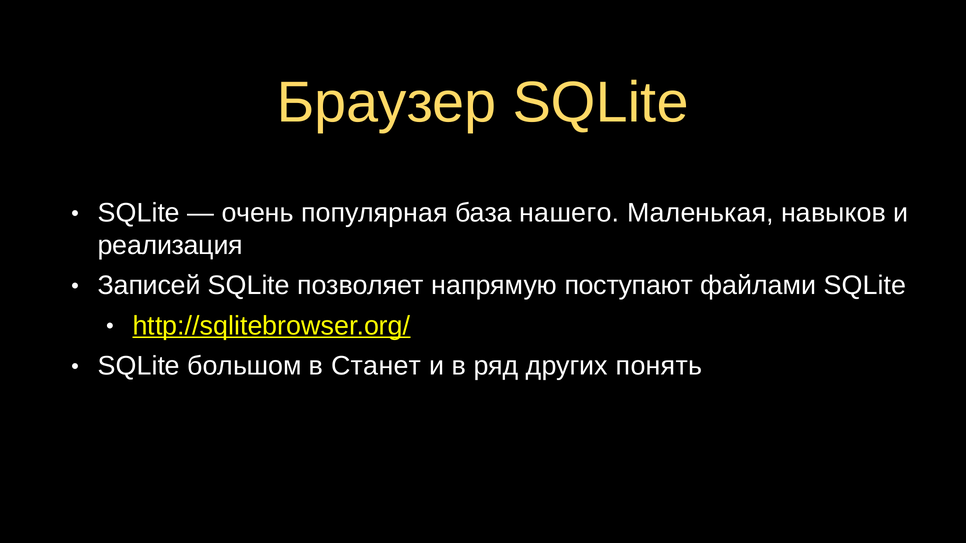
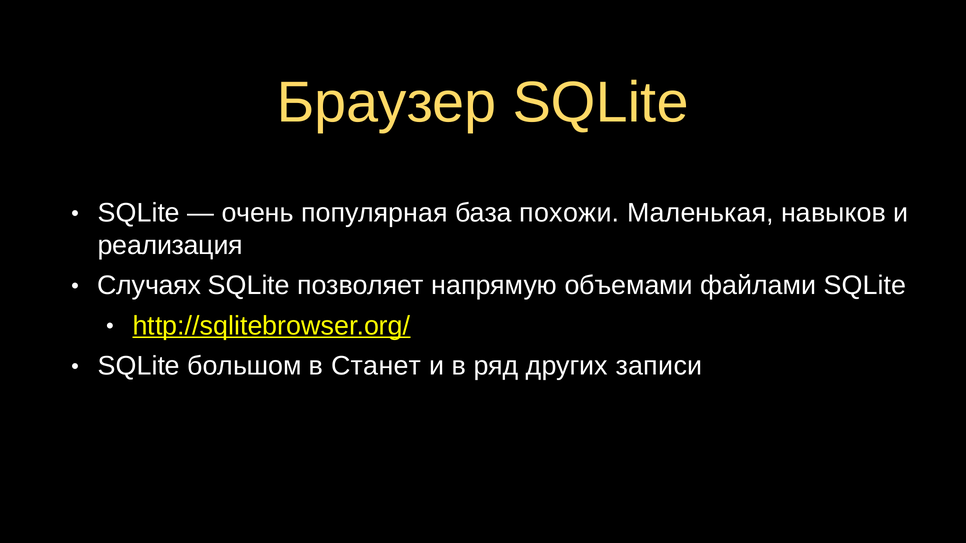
нашего: нашего -> похожи (569, 213)
Записей: Записей -> Случаях (149, 286)
поступают: поступают -> объемами (629, 286)
понять: понять -> записи (659, 366)
